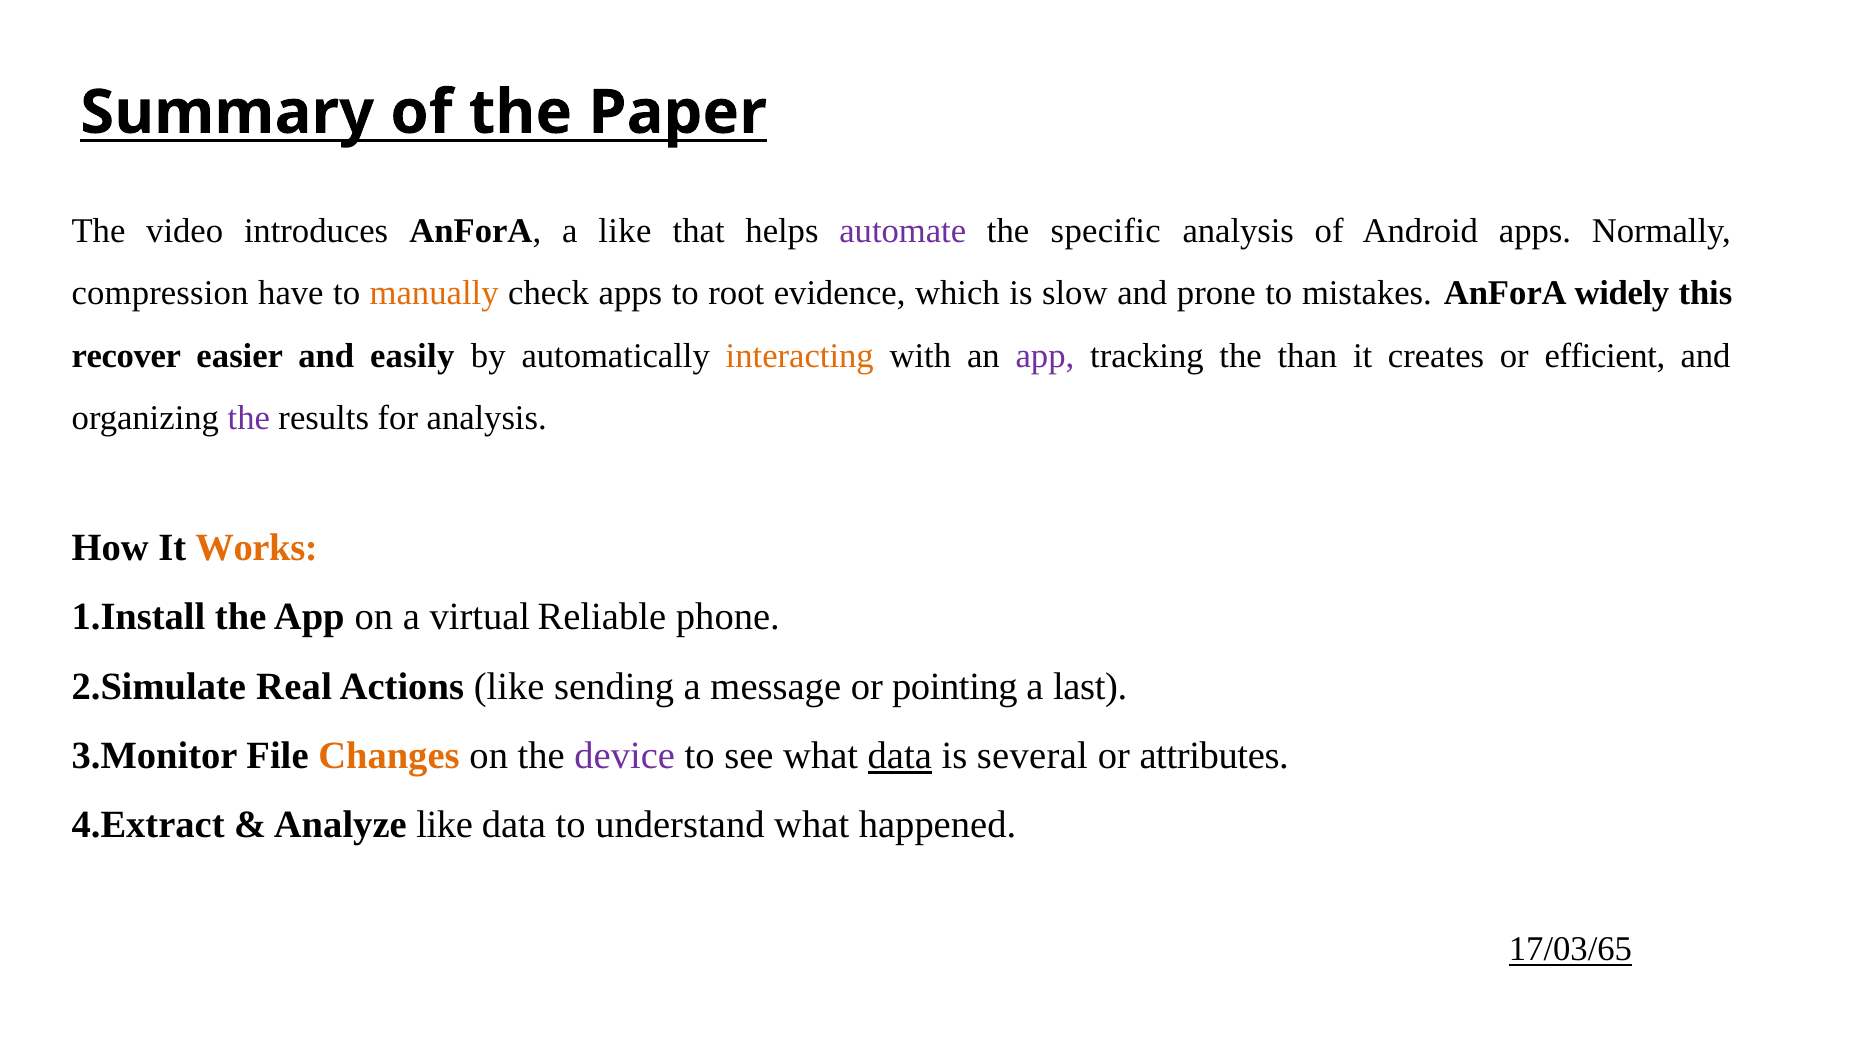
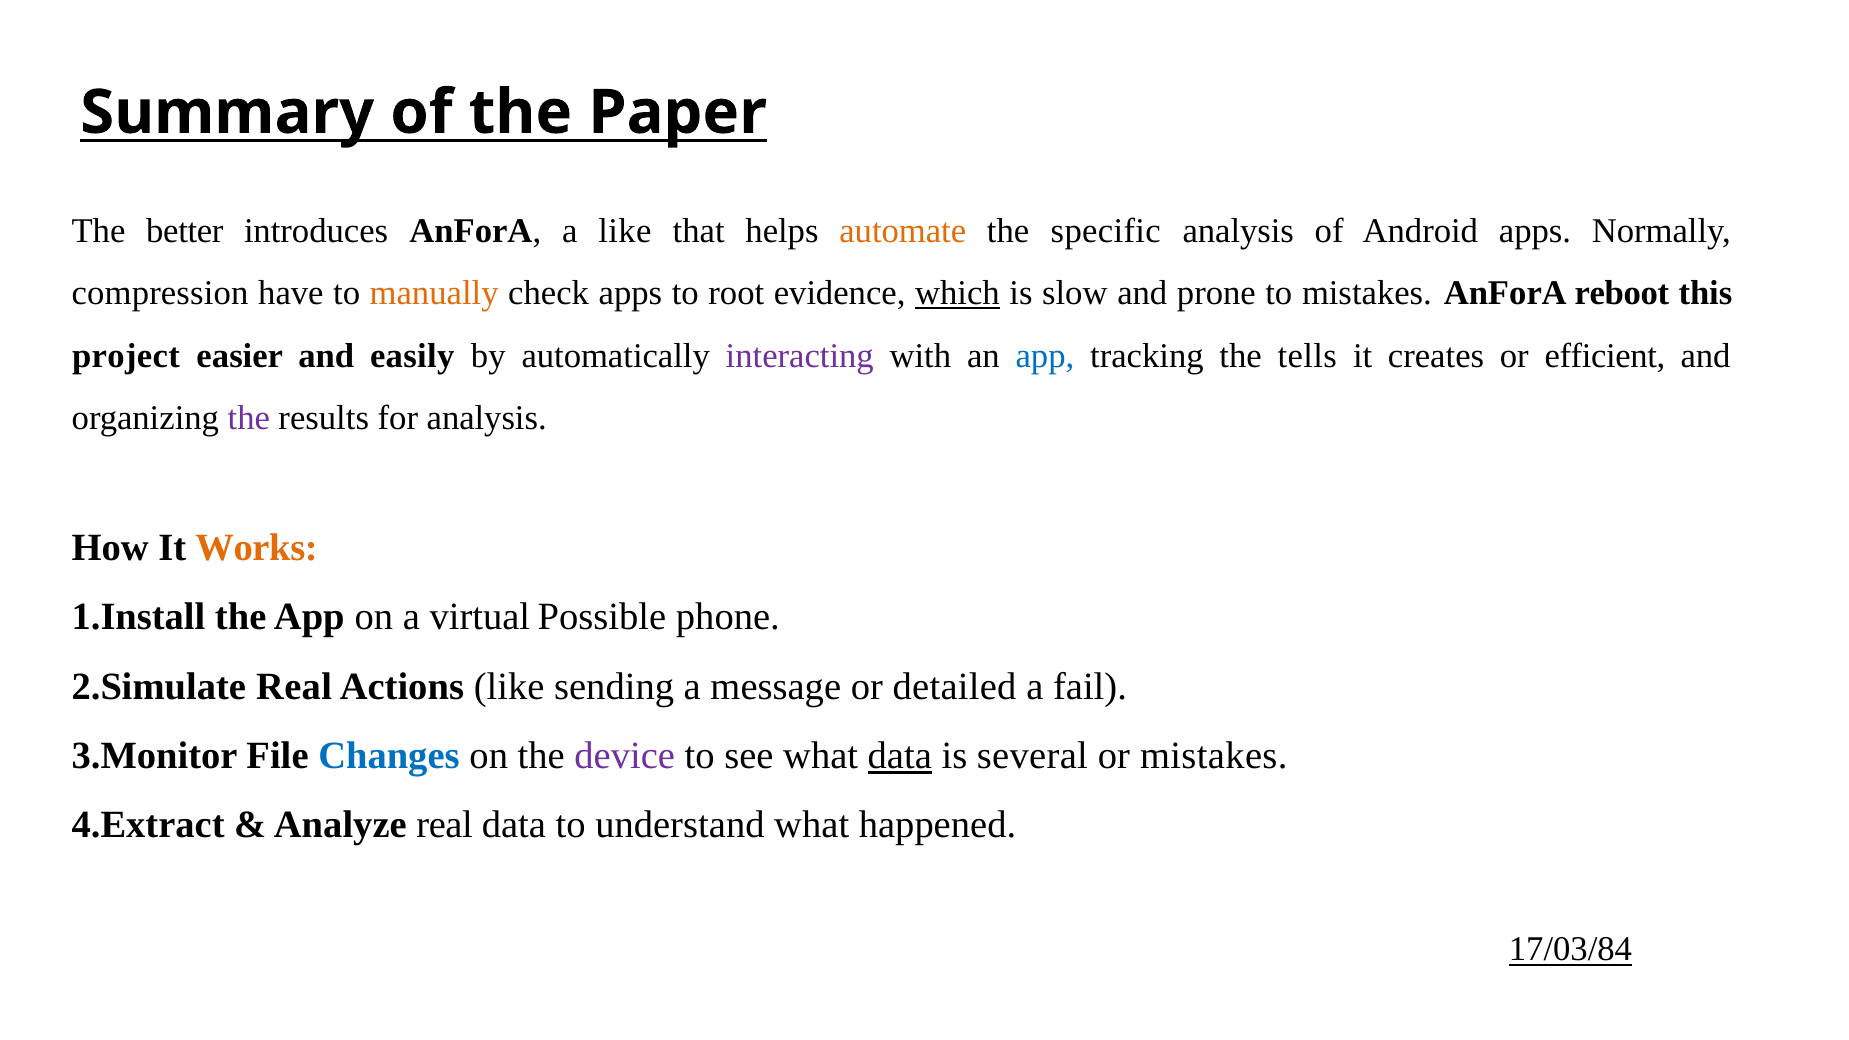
video: video -> better (185, 231)
automate colour: purple -> orange (903, 231)
which underline: none -> present (957, 293)
widely: widely -> reboot (1622, 293)
recover: recover -> project (126, 356)
interacting colour: orange -> purple (800, 356)
app colour: purple -> blue (1045, 356)
than: than -> tells (1307, 356)
Reliable: Reliable -> Possible (602, 617)
pointing: pointing -> detailed (955, 686)
last: last -> fail (1090, 686)
Changes colour: orange -> blue (389, 756)
or attributes: attributes -> mistakes (1214, 756)
Analyze like: like -> real (445, 825)
17/03/65: 17/03/65 -> 17/03/84 (1570, 950)
